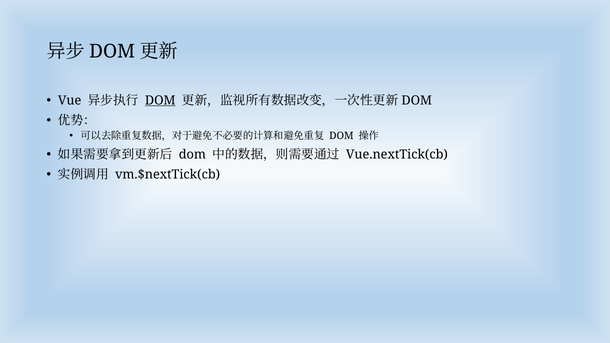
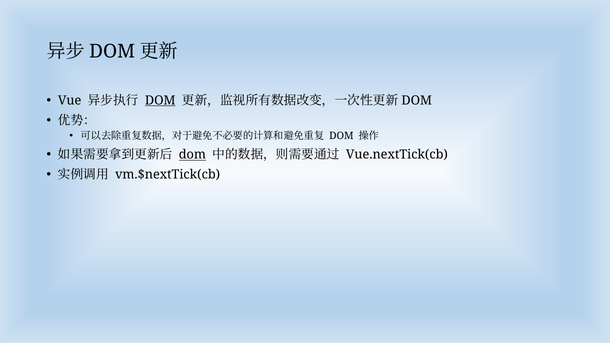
dom underline: none -> present (192, 155)
